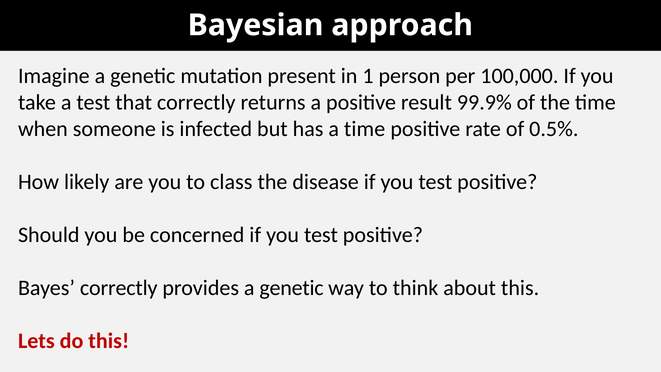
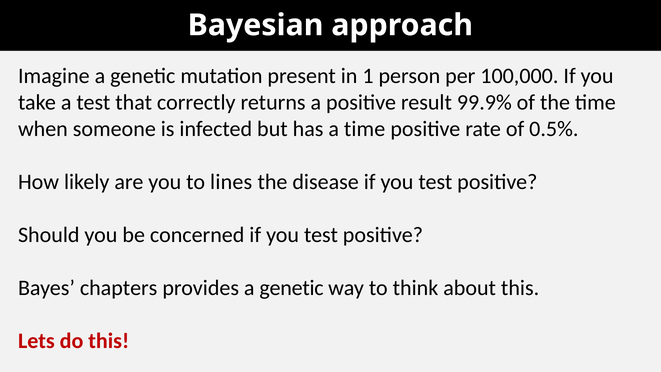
class: class -> lines (231, 182)
Bayes correctly: correctly -> chapters (119, 288)
